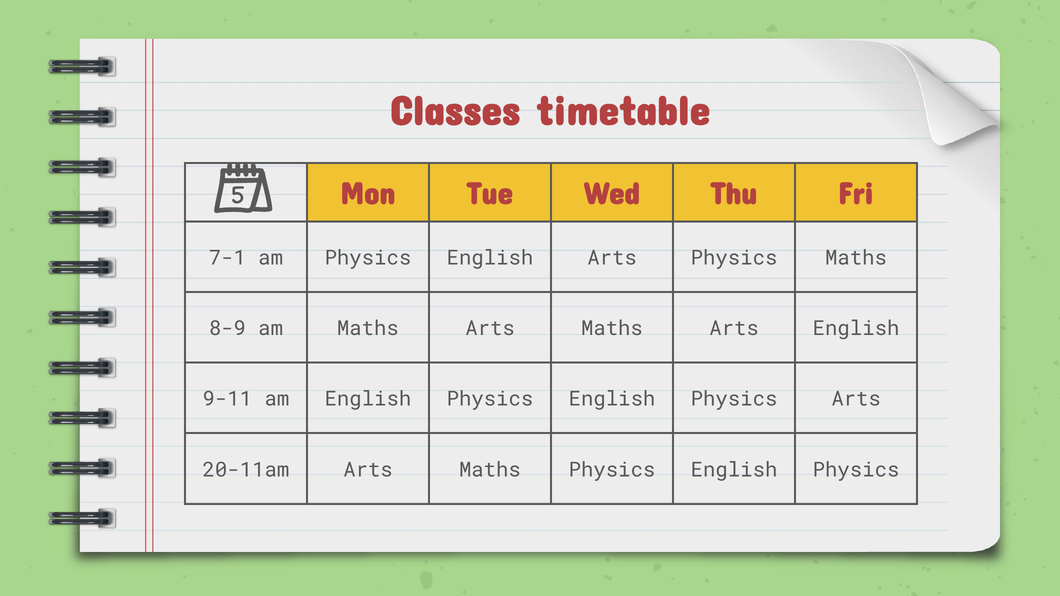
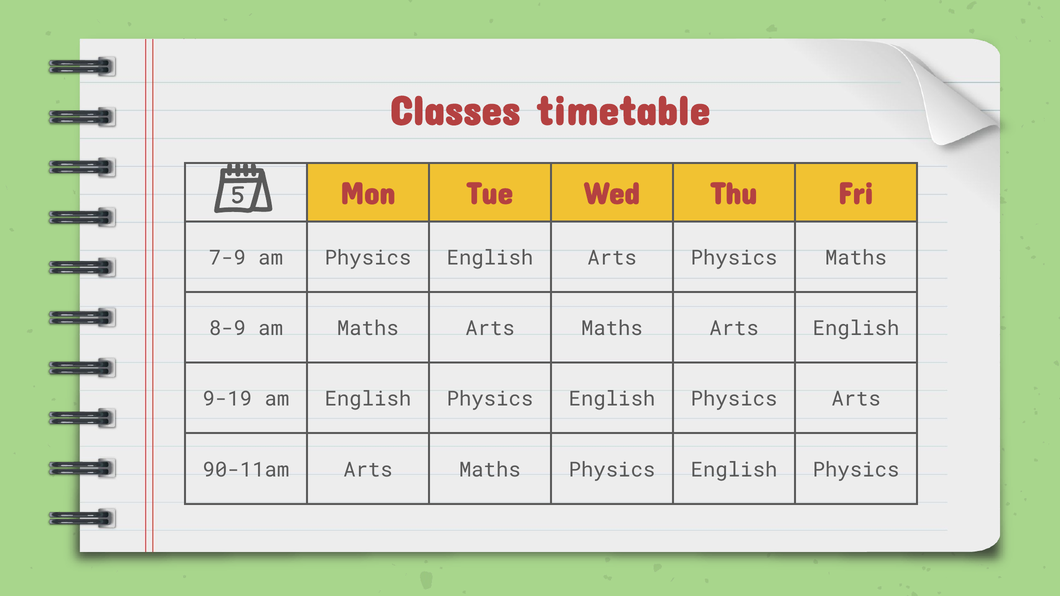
7-1: 7-1 -> 7-9 (227, 258)
9-11: 9-11 -> 9-19 (227, 399)
20-11am: 20-11am -> 90-11am (246, 470)
